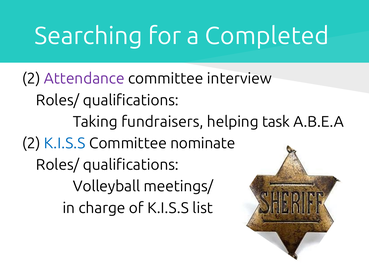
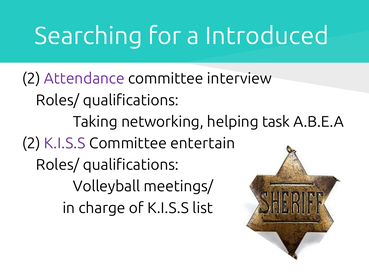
Completed: Completed -> Introduced (267, 36)
fundraisers: fundraisers -> networking (162, 122)
K.I.S.S colour: blue -> purple (65, 143)
nominate: nominate -> entertain (203, 143)
